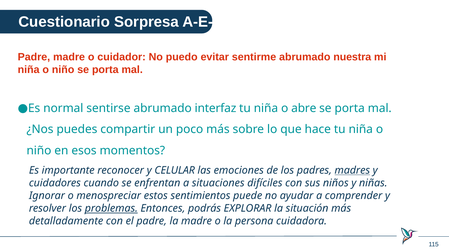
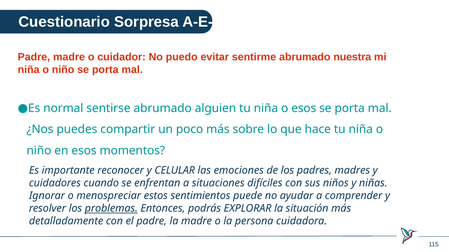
interfaz: interfaz -> alguien (215, 108)
o abre: abre -> esos (304, 108)
madres underline: present -> none (352, 171)
